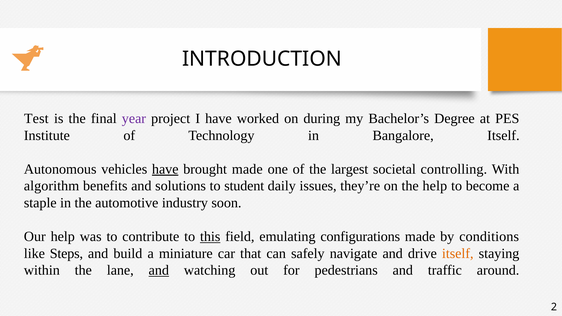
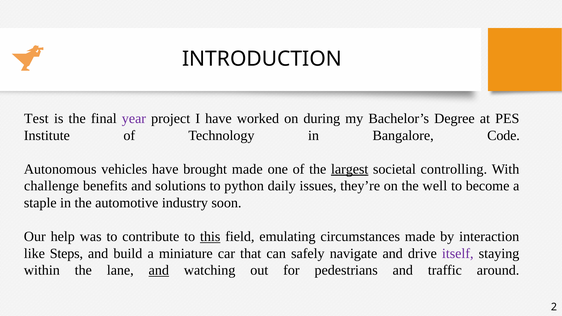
Bangalore Itself: Itself -> Code (503, 136)
have underline: present -> none (165, 169)
largest underline: none -> present (350, 169)
algorithm: algorithm -> challenge (52, 186)
student: student -> python (244, 186)
the help: help -> well (435, 186)
configurations: configurations -> circumstances (360, 237)
conditions: conditions -> interaction (489, 237)
itself colour: orange -> purple (458, 254)
